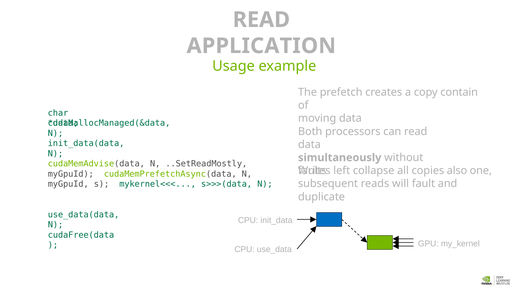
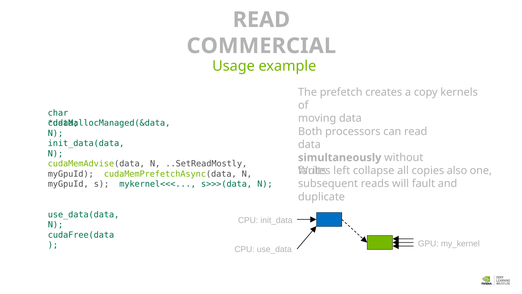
APPLICATION: APPLICATION -> COMMERCIAL (261, 46)
contain: contain -> kernels (459, 92)
